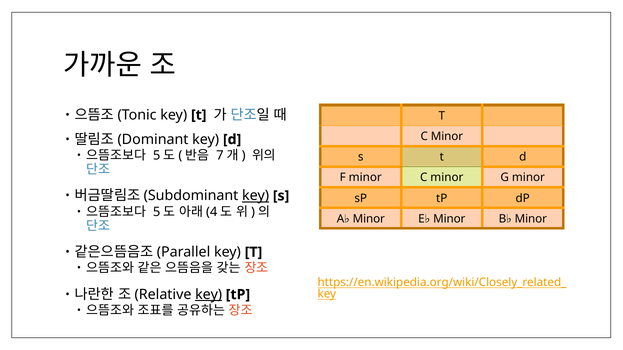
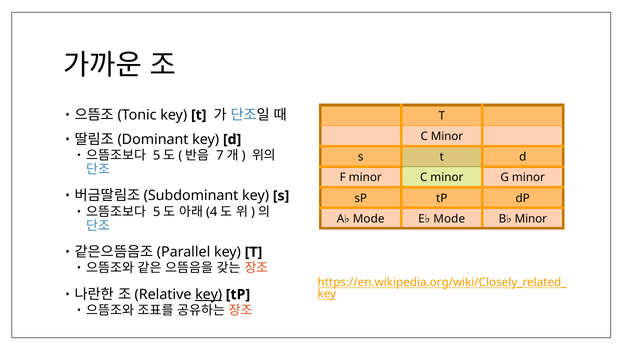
key underline: present -> none (256, 196)
Minor: Minor -> Mode (449, 219)
Minor: Minor -> Mode (369, 219)
